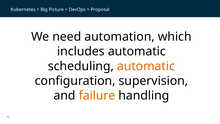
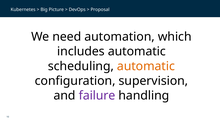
failure colour: orange -> purple (97, 95)
